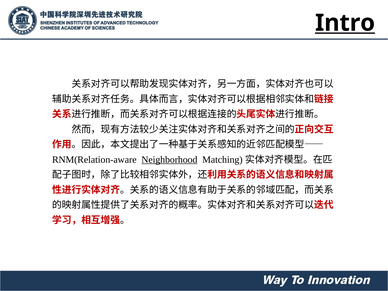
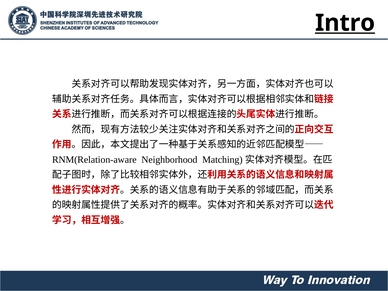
Neighborhood underline: present -> none (169, 160)
